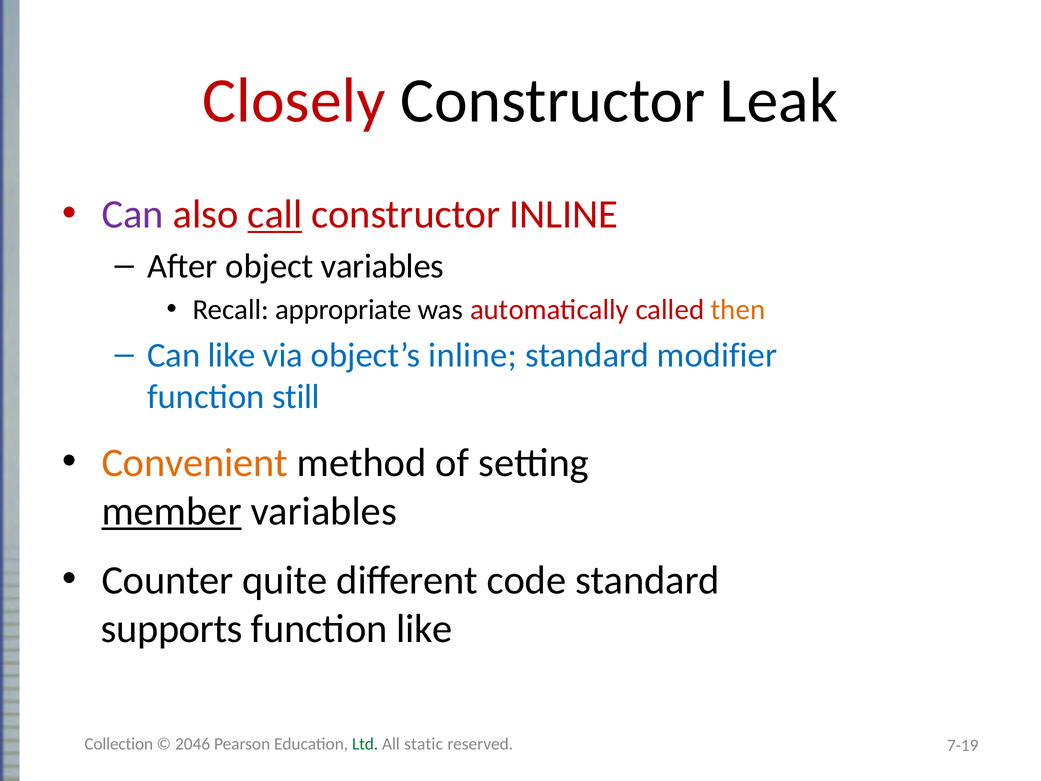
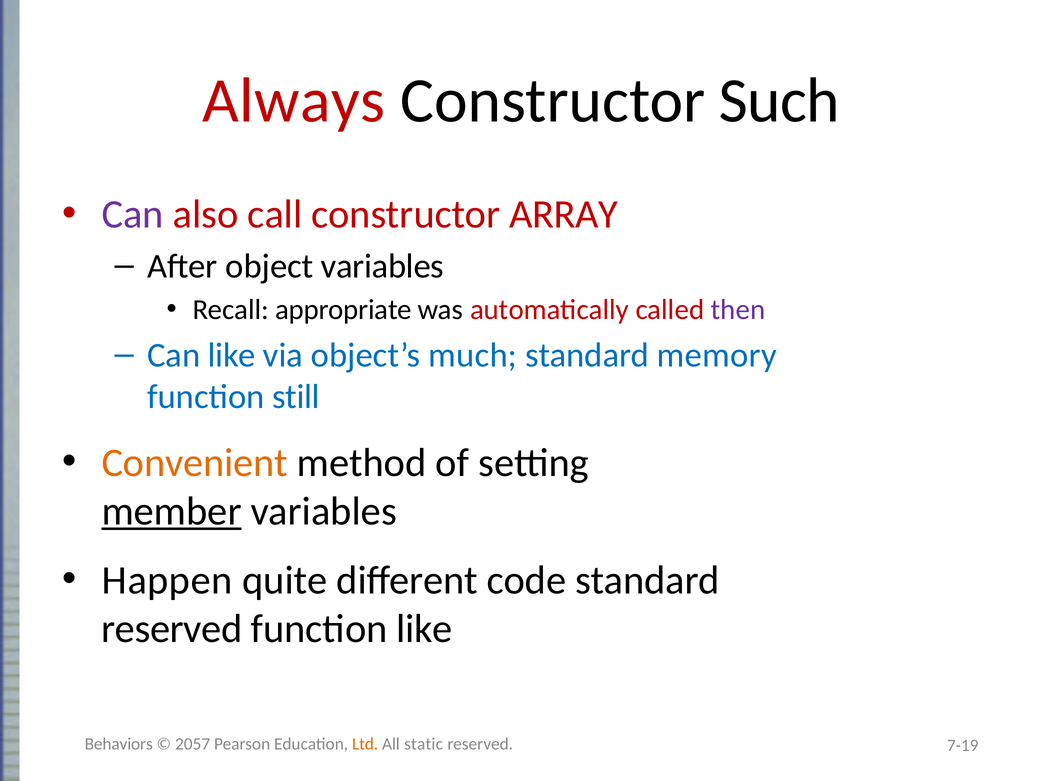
Closely: Closely -> Always (294, 101)
Leak: Leak -> Such (779, 101)
call underline: present -> none (275, 215)
constructor INLINE: INLINE -> ARRAY (564, 215)
then colour: orange -> purple (738, 310)
object’s inline: inline -> much (473, 355)
modifier: modifier -> memory (717, 355)
Counter: Counter -> Happen (167, 580)
supports: supports -> reserved (172, 629)
Collection: Collection -> Behaviors (119, 744)
2046: 2046 -> 2057 (193, 744)
Ltd colour: green -> orange (365, 744)
